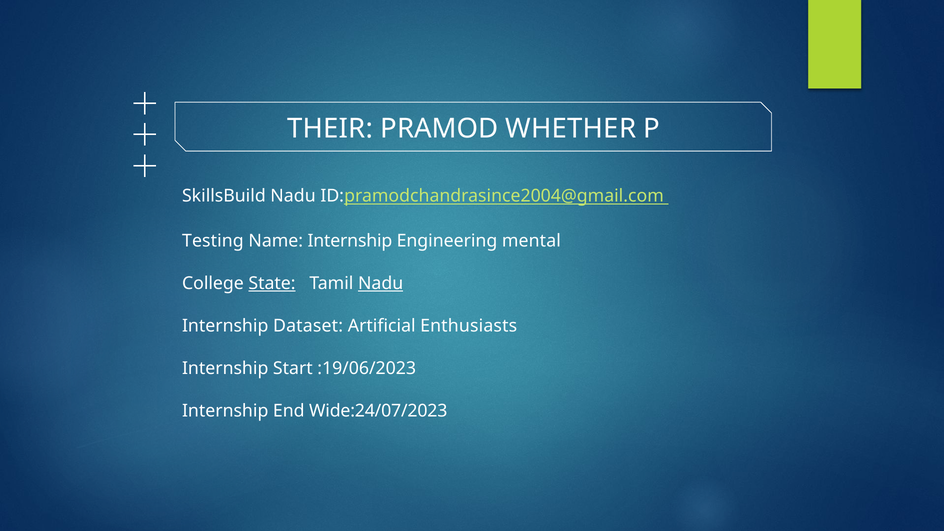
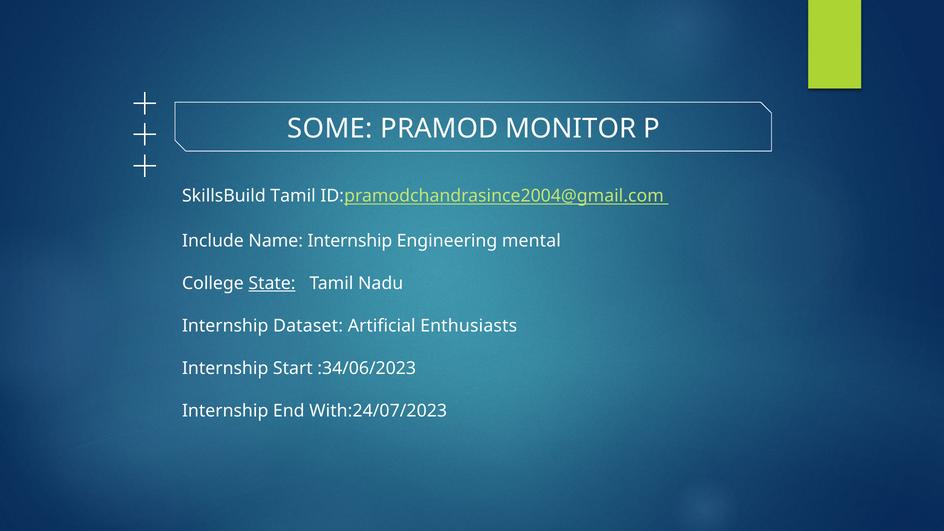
THEIR: THEIR -> SOME (330, 129)
WHETHER: WHETHER -> MONITOR (571, 129)
SkillsBuild Nadu: Nadu -> Tamil (293, 196)
Testing: Testing -> Include (213, 241)
Nadu underline: present -> none (381, 284)
:19/06/2023: :19/06/2023 -> :34/06/2023 (367, 369)
Wide:24/07/2023: Wide:24/07/2023 -> With:24/07/2023 (378, 411)
